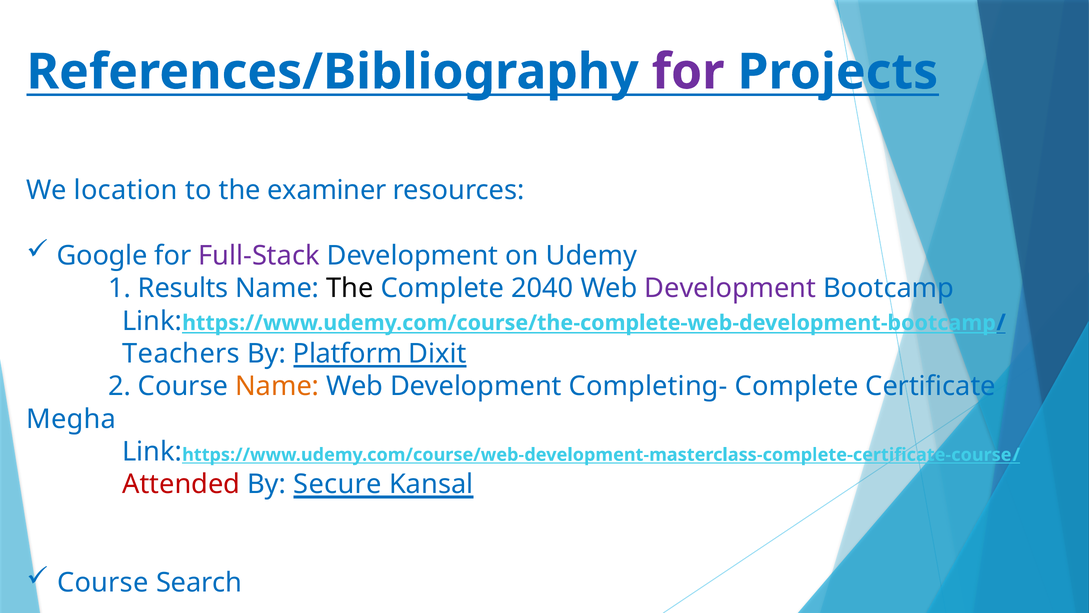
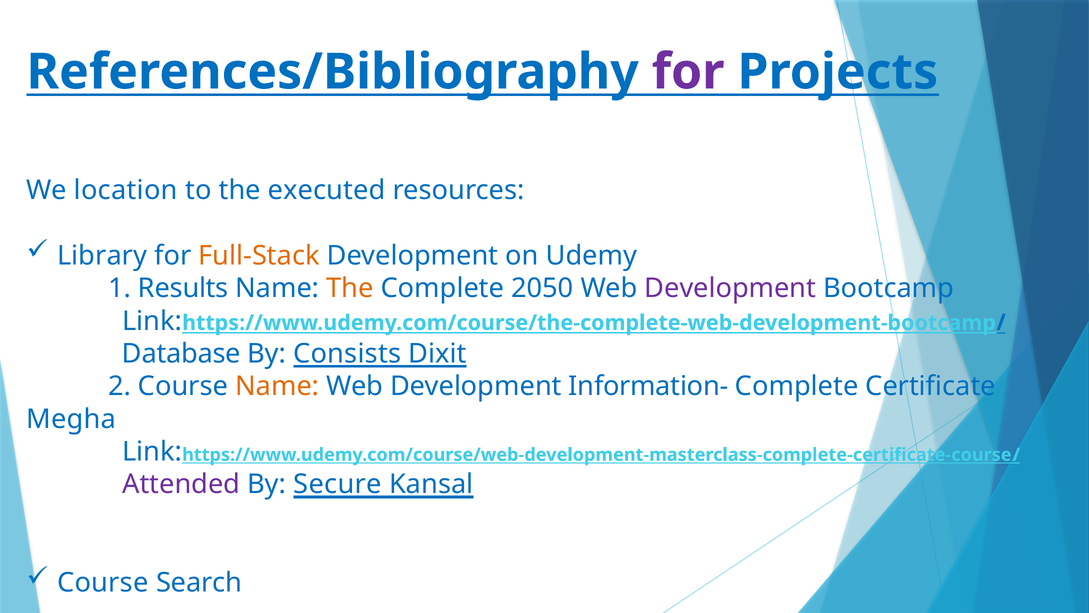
examiner: examiner -> executed (327, 190)
Google: Google -> Library (102, 255)
Full-Stack colour: purple -> orange (259, 255)
The colour: black -> orange (350, 288)
2040: 2040 -> 2050 (542, 288)
Teachers: Teachers -> Database (181, 353)
Platform: Platform -> Consists (347, 353)
Completing-: Completing- -> Information- (648, 386)
Attended colour: red -> purple (181, 484)
